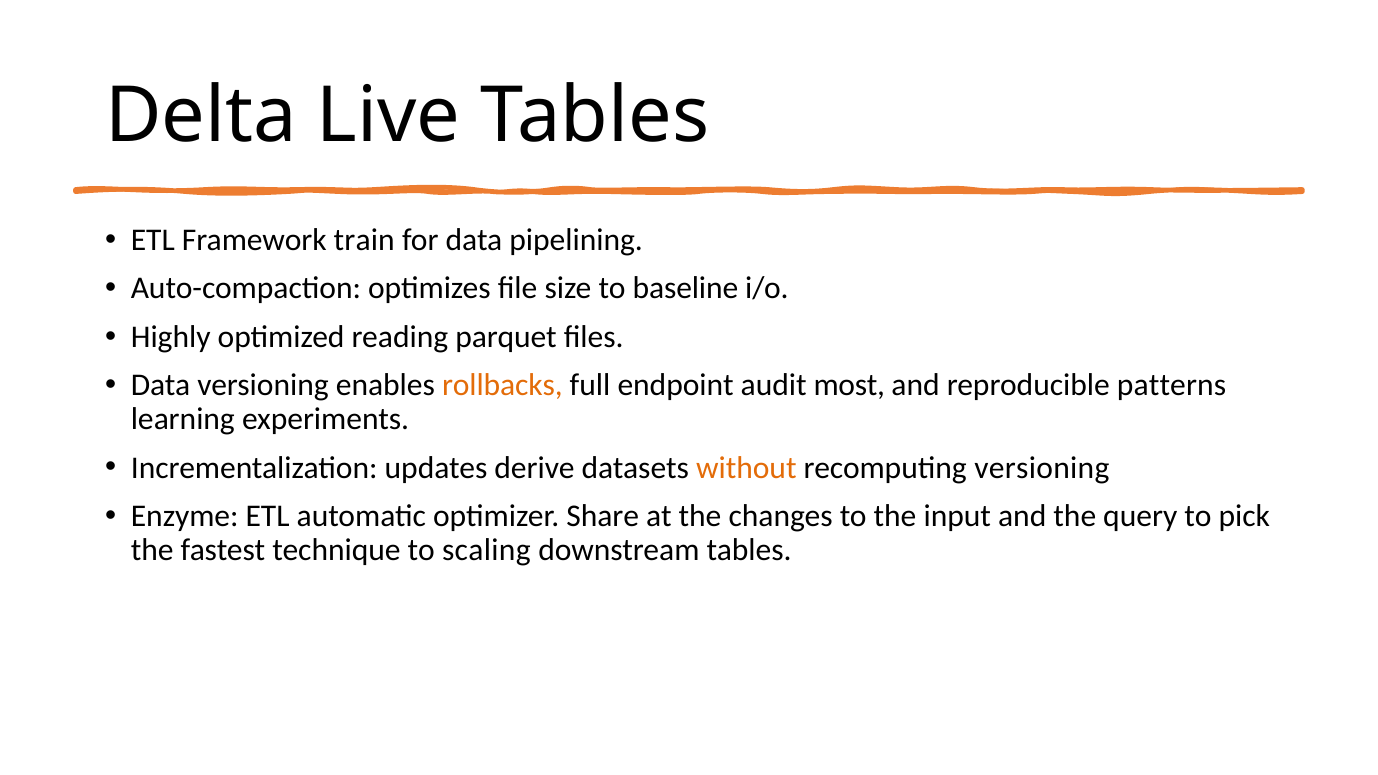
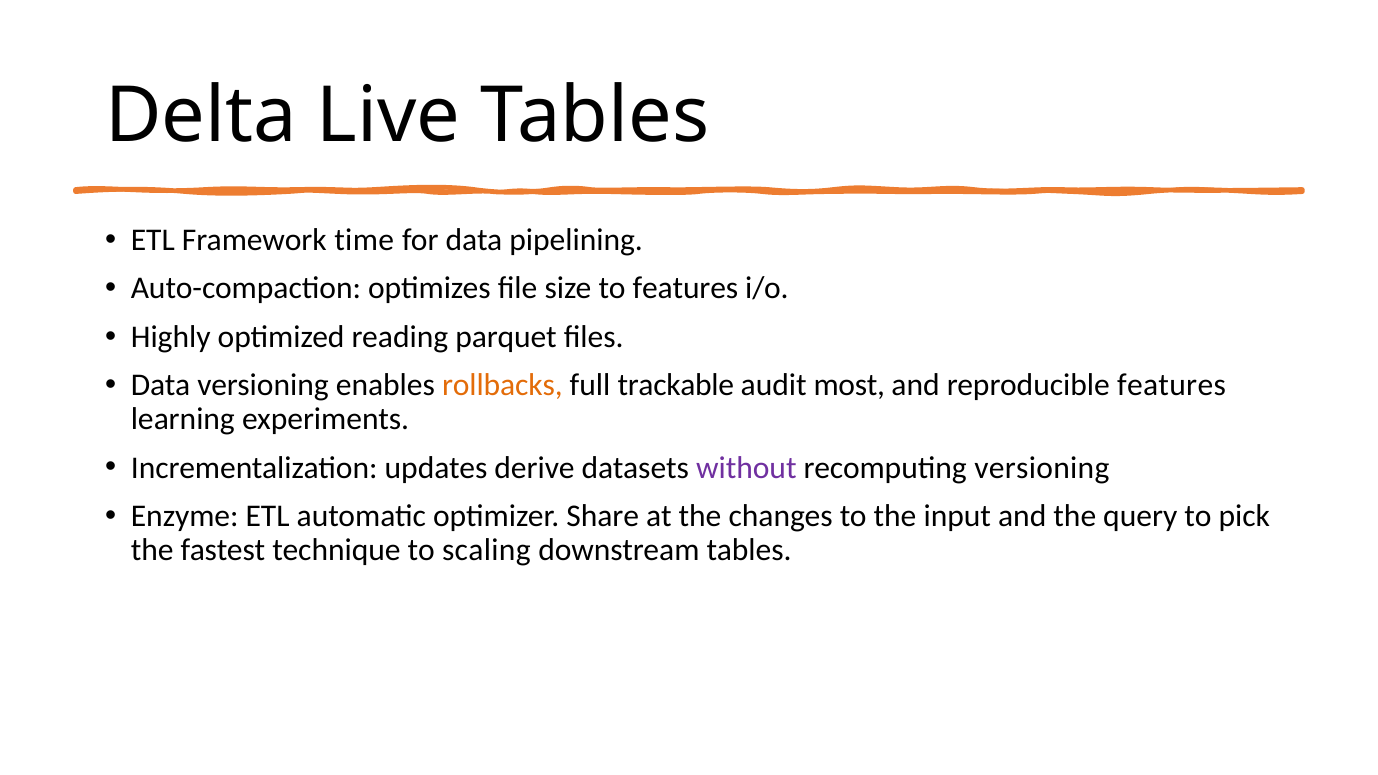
train: train -> time (364, 240)
to baseline: baseline -> features (685, 288)
endpoint: endpoint -> trackable (676, 385)
reproducible patterns: patterns -> features (1171, 385)
without colour: orange -> purple (746, 468)
